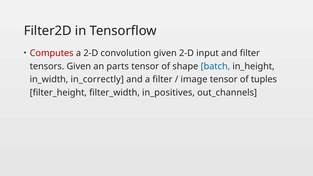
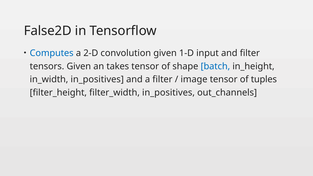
Filter2D: Filter2D -> False2D (48, 31)
Computes colour: red -> blue (52, 53)
given 2-D: 2-D -> 1-D (187, 53)
parts: parts -> takes (118, 66)
in_width in_correctly: in_correctly -> in_positives (97, 79)
